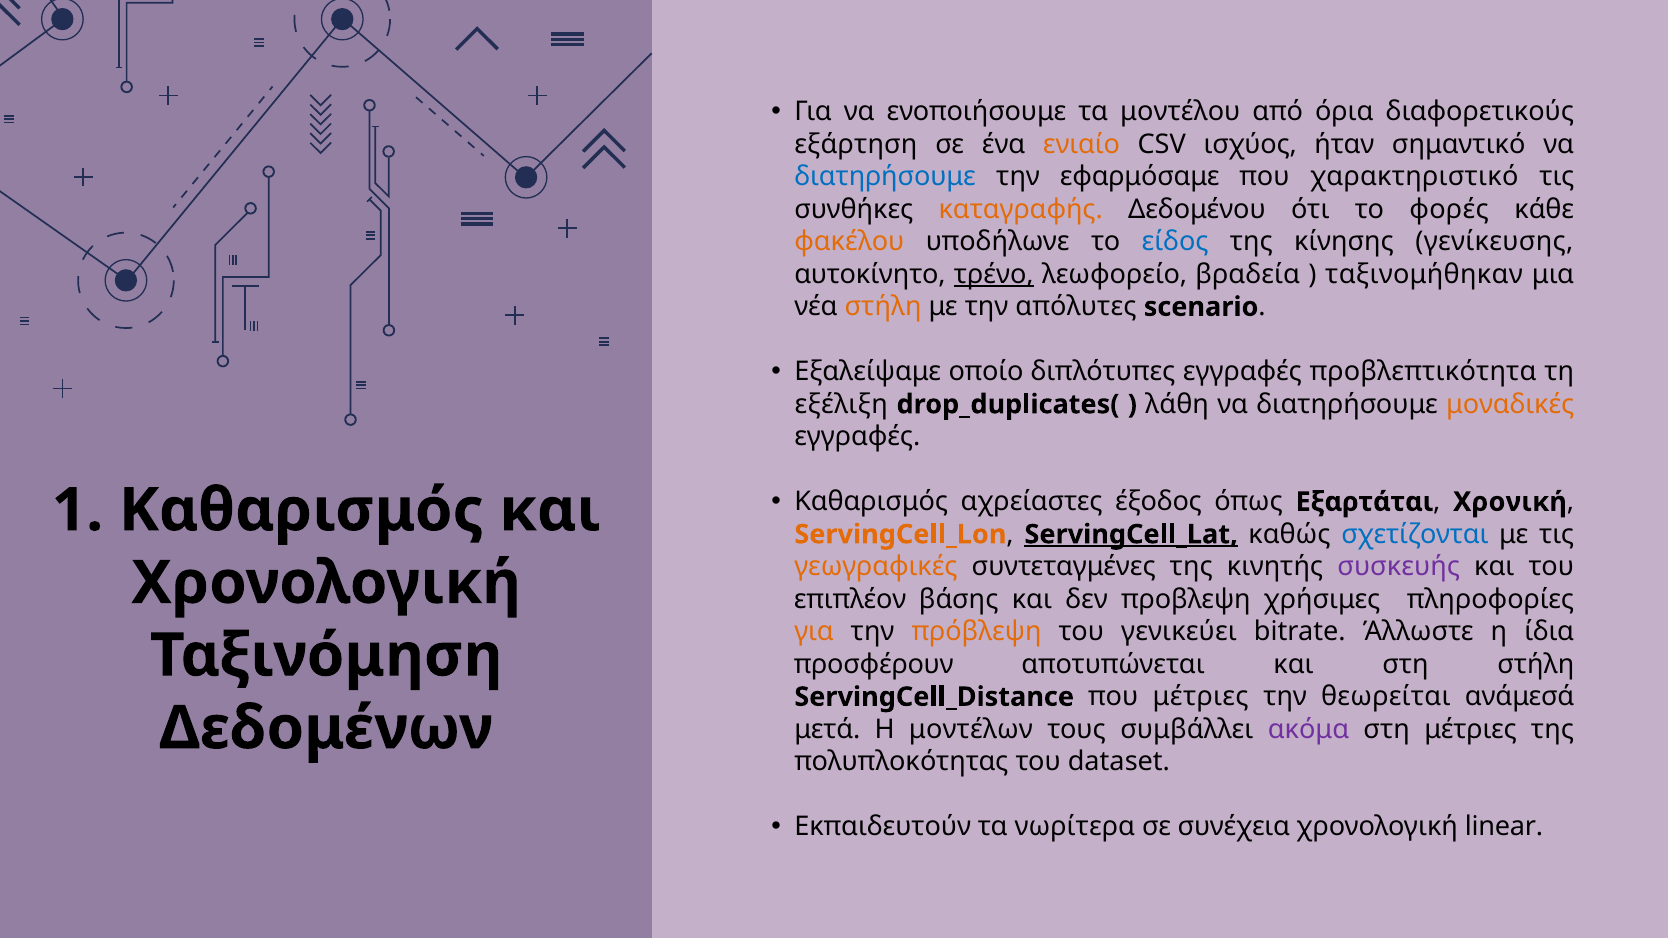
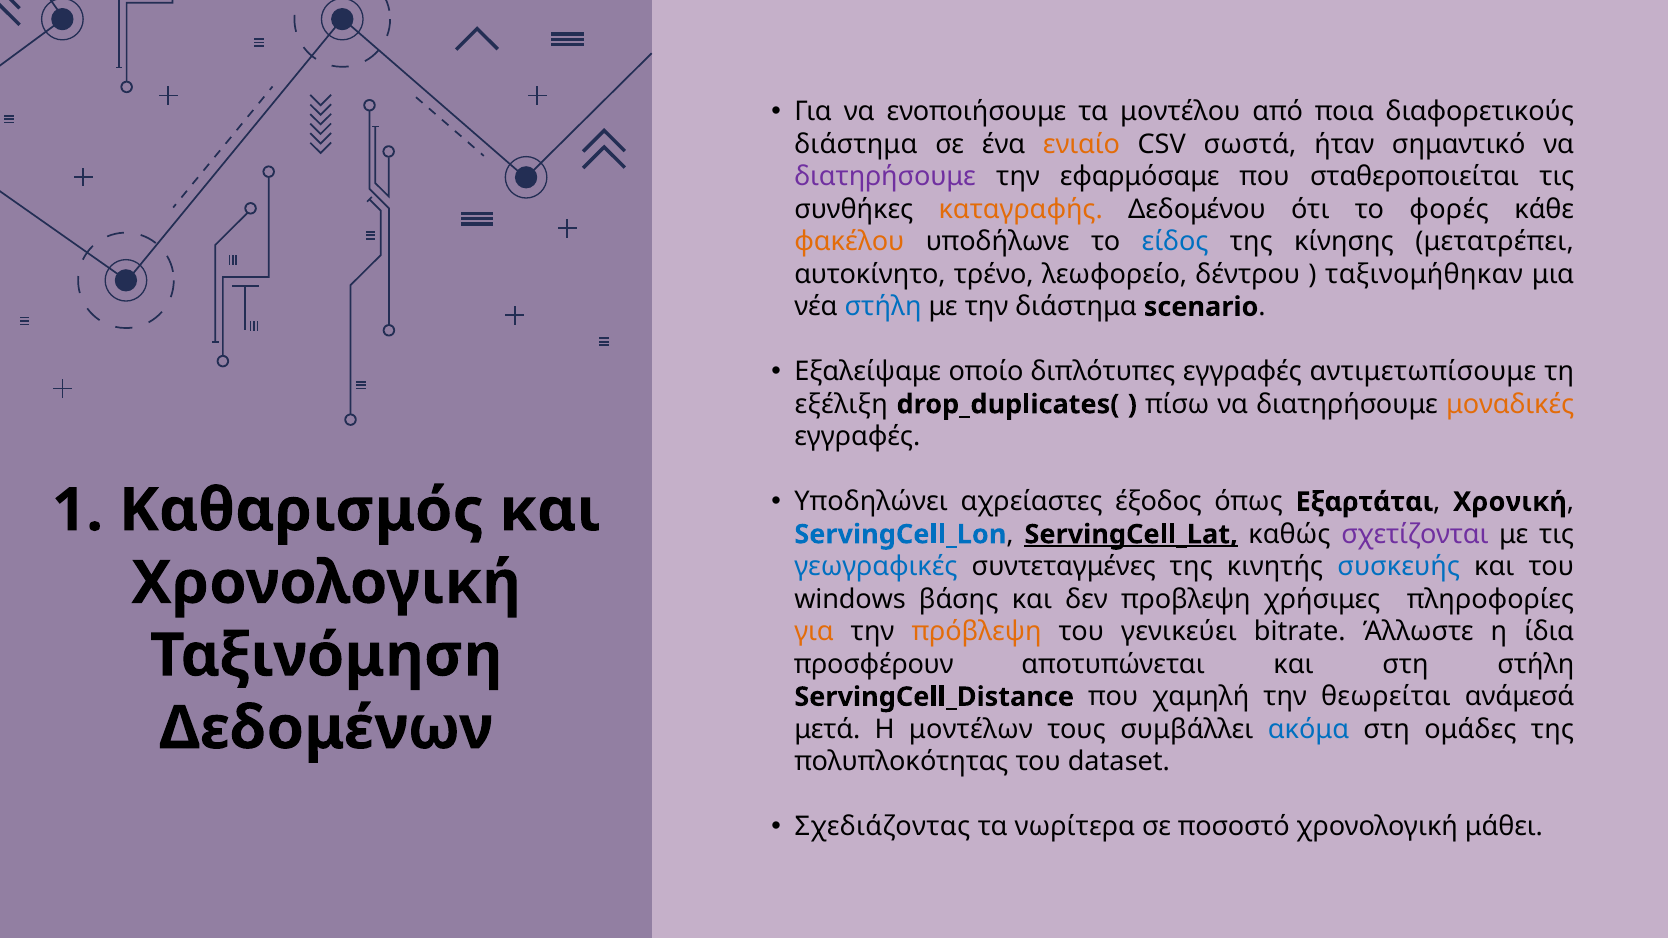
όρια: όρια -> ποια (1344, 112)
εξάρτηση: εξάρτηση -> διάστημα (856, 144)
ισχύος: ισχύος -> σωστά (1250, 144)
διατηρήσουμε colour: blue -> purple (885, 177)
χαρακτηριστικό: χαρακτηριστικό -> σταθεροποιείται (1415, 177)
γενίκευσης: γενίκευσης -> μετατρέπει (1495, 242)
τρένο underline: present -> none (994, 274)
βραδεία: βραδεία -> δέντρου (1248, 274)
στήλη colour: orange -> blue (883, 307)
την απόλυτες: απόλυτες -> διάστημα (1076, 307)
προβλεπτικότητα: προβλεπτικότητα -> αντιμετωπίσουμε (1423, 372)
λάθη: λάθη -> πίσω (1177, 405)
Καθαρισμός: Καθαρισμός -> Υποδηλώνει (871, 502)
ServingCell_Lon colour: orange -> blue (900, 535)
σχετίζονται colour: blue -> purple (1415, 535)
γεωγραφικές colour: orange -> blue (876, 567)
συσκευής colour: purple -> blue (1399, 567)
επιπλέον: επιπλέον -> windows (850, 600)
που μέτριες: μέτριες -> χαμηλή (1201, 697)
ακόμα colour: purple -> blue (1309, 730)
στη μέτριες: μέτριες -> ομάδες (1470, 730)
Εκπαιδευτούν: Εκπαιδευτούν -> Σχεδιάζοντας (882, 827)
συνέχεια: συνέχεια -> ποσοστό (1234, 827)
linear: linear -> μάθει (1504, 827)
